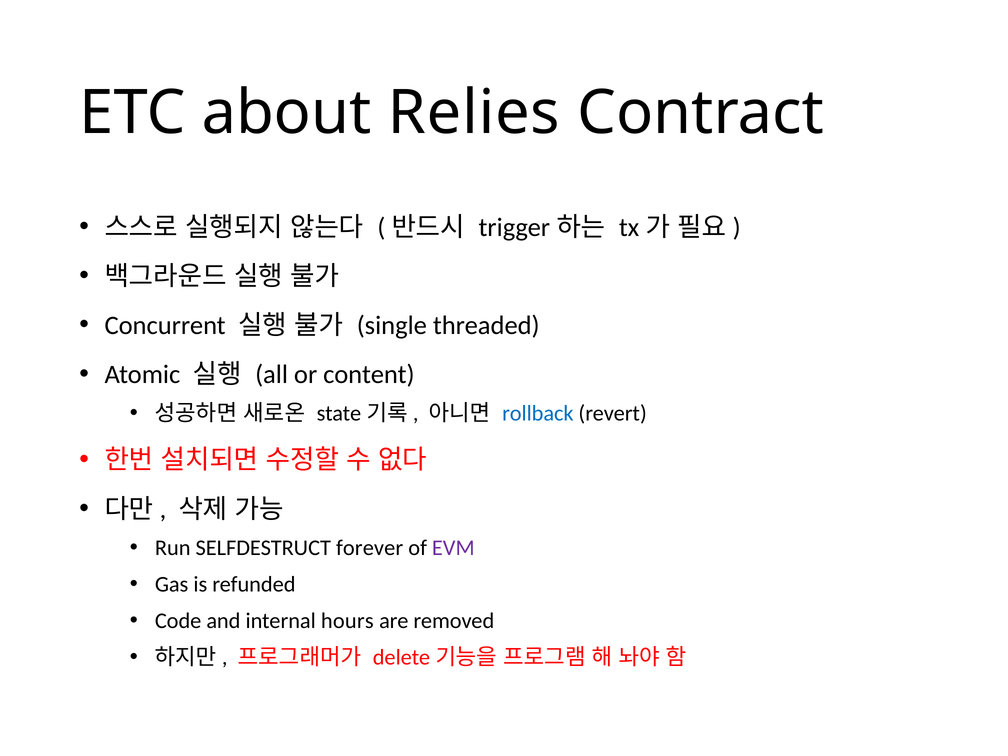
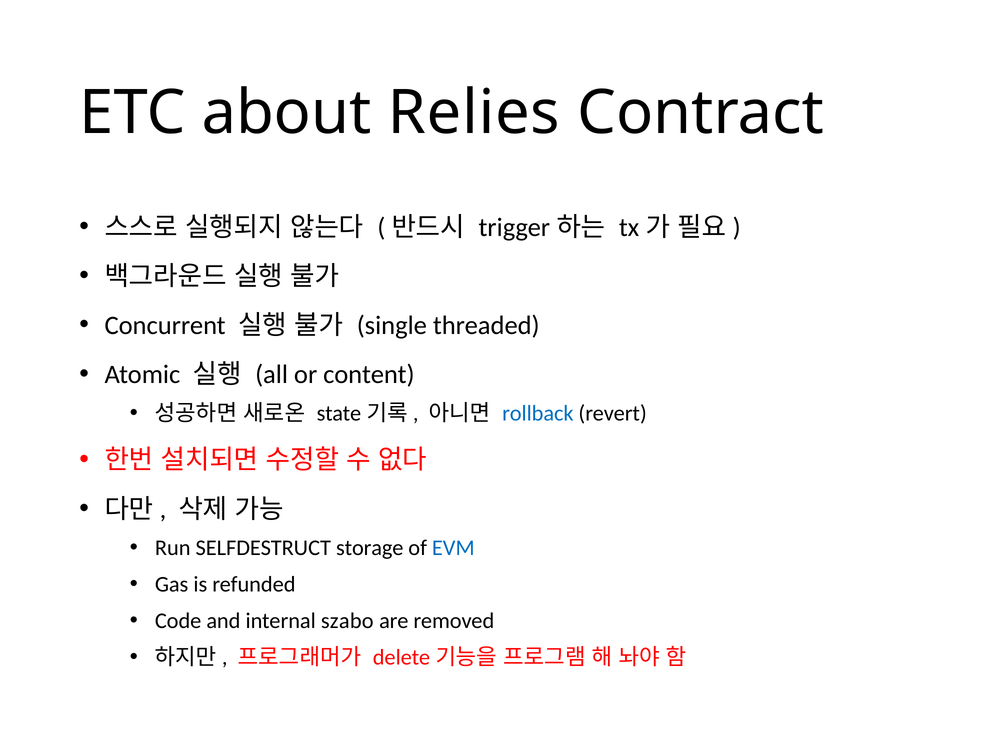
forever: forever -> storage (370, 548)
EVM colour: purple -> blue (453, 548)
hours: hours -> szabo (347, 621)
